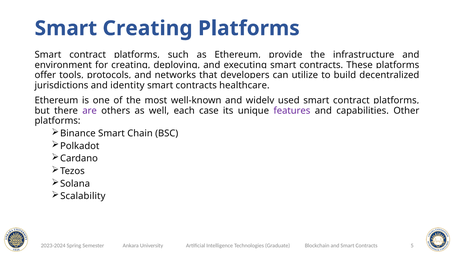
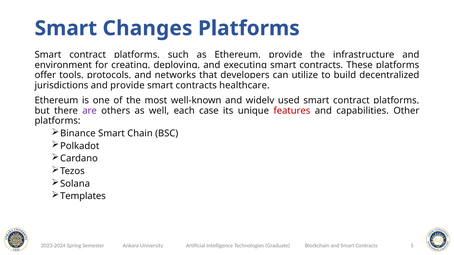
Smart Creating: Creating -> Changes (148, 28)
and identity: identity -> provide (127, 86)
features colour: purple -> red (292, 111)
Scalability: Scalability -> Templates (83, 196)
